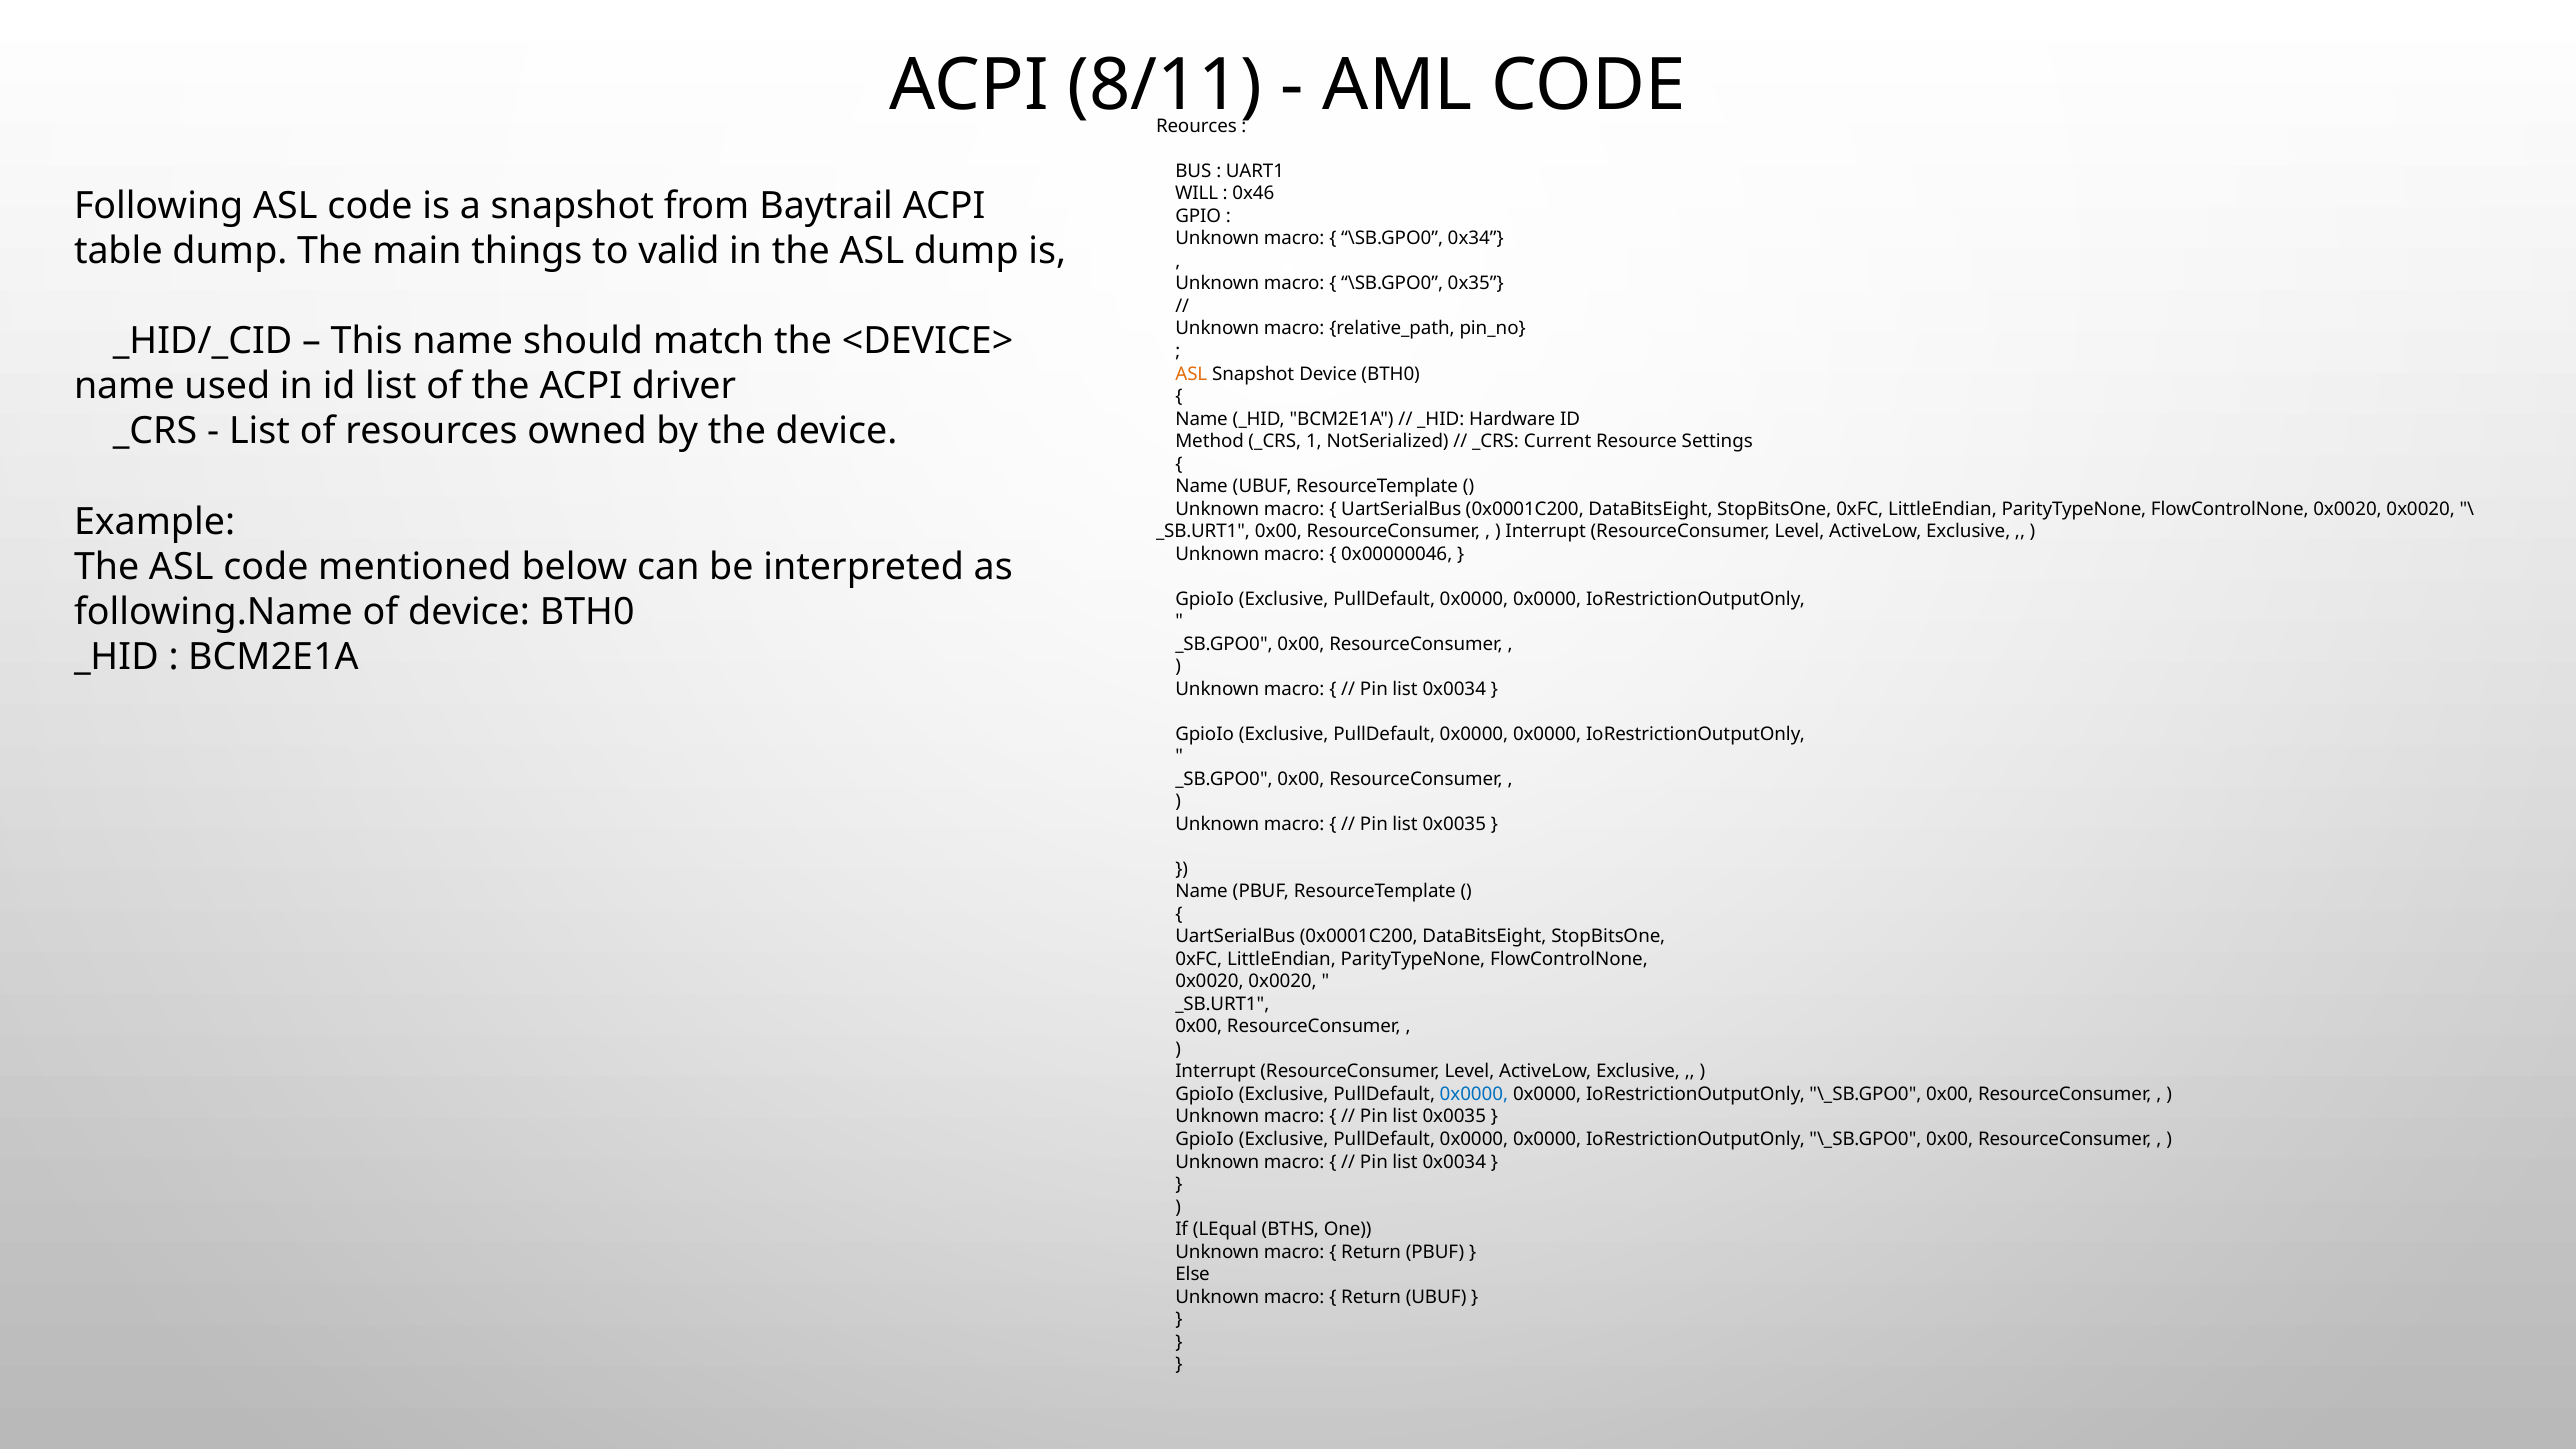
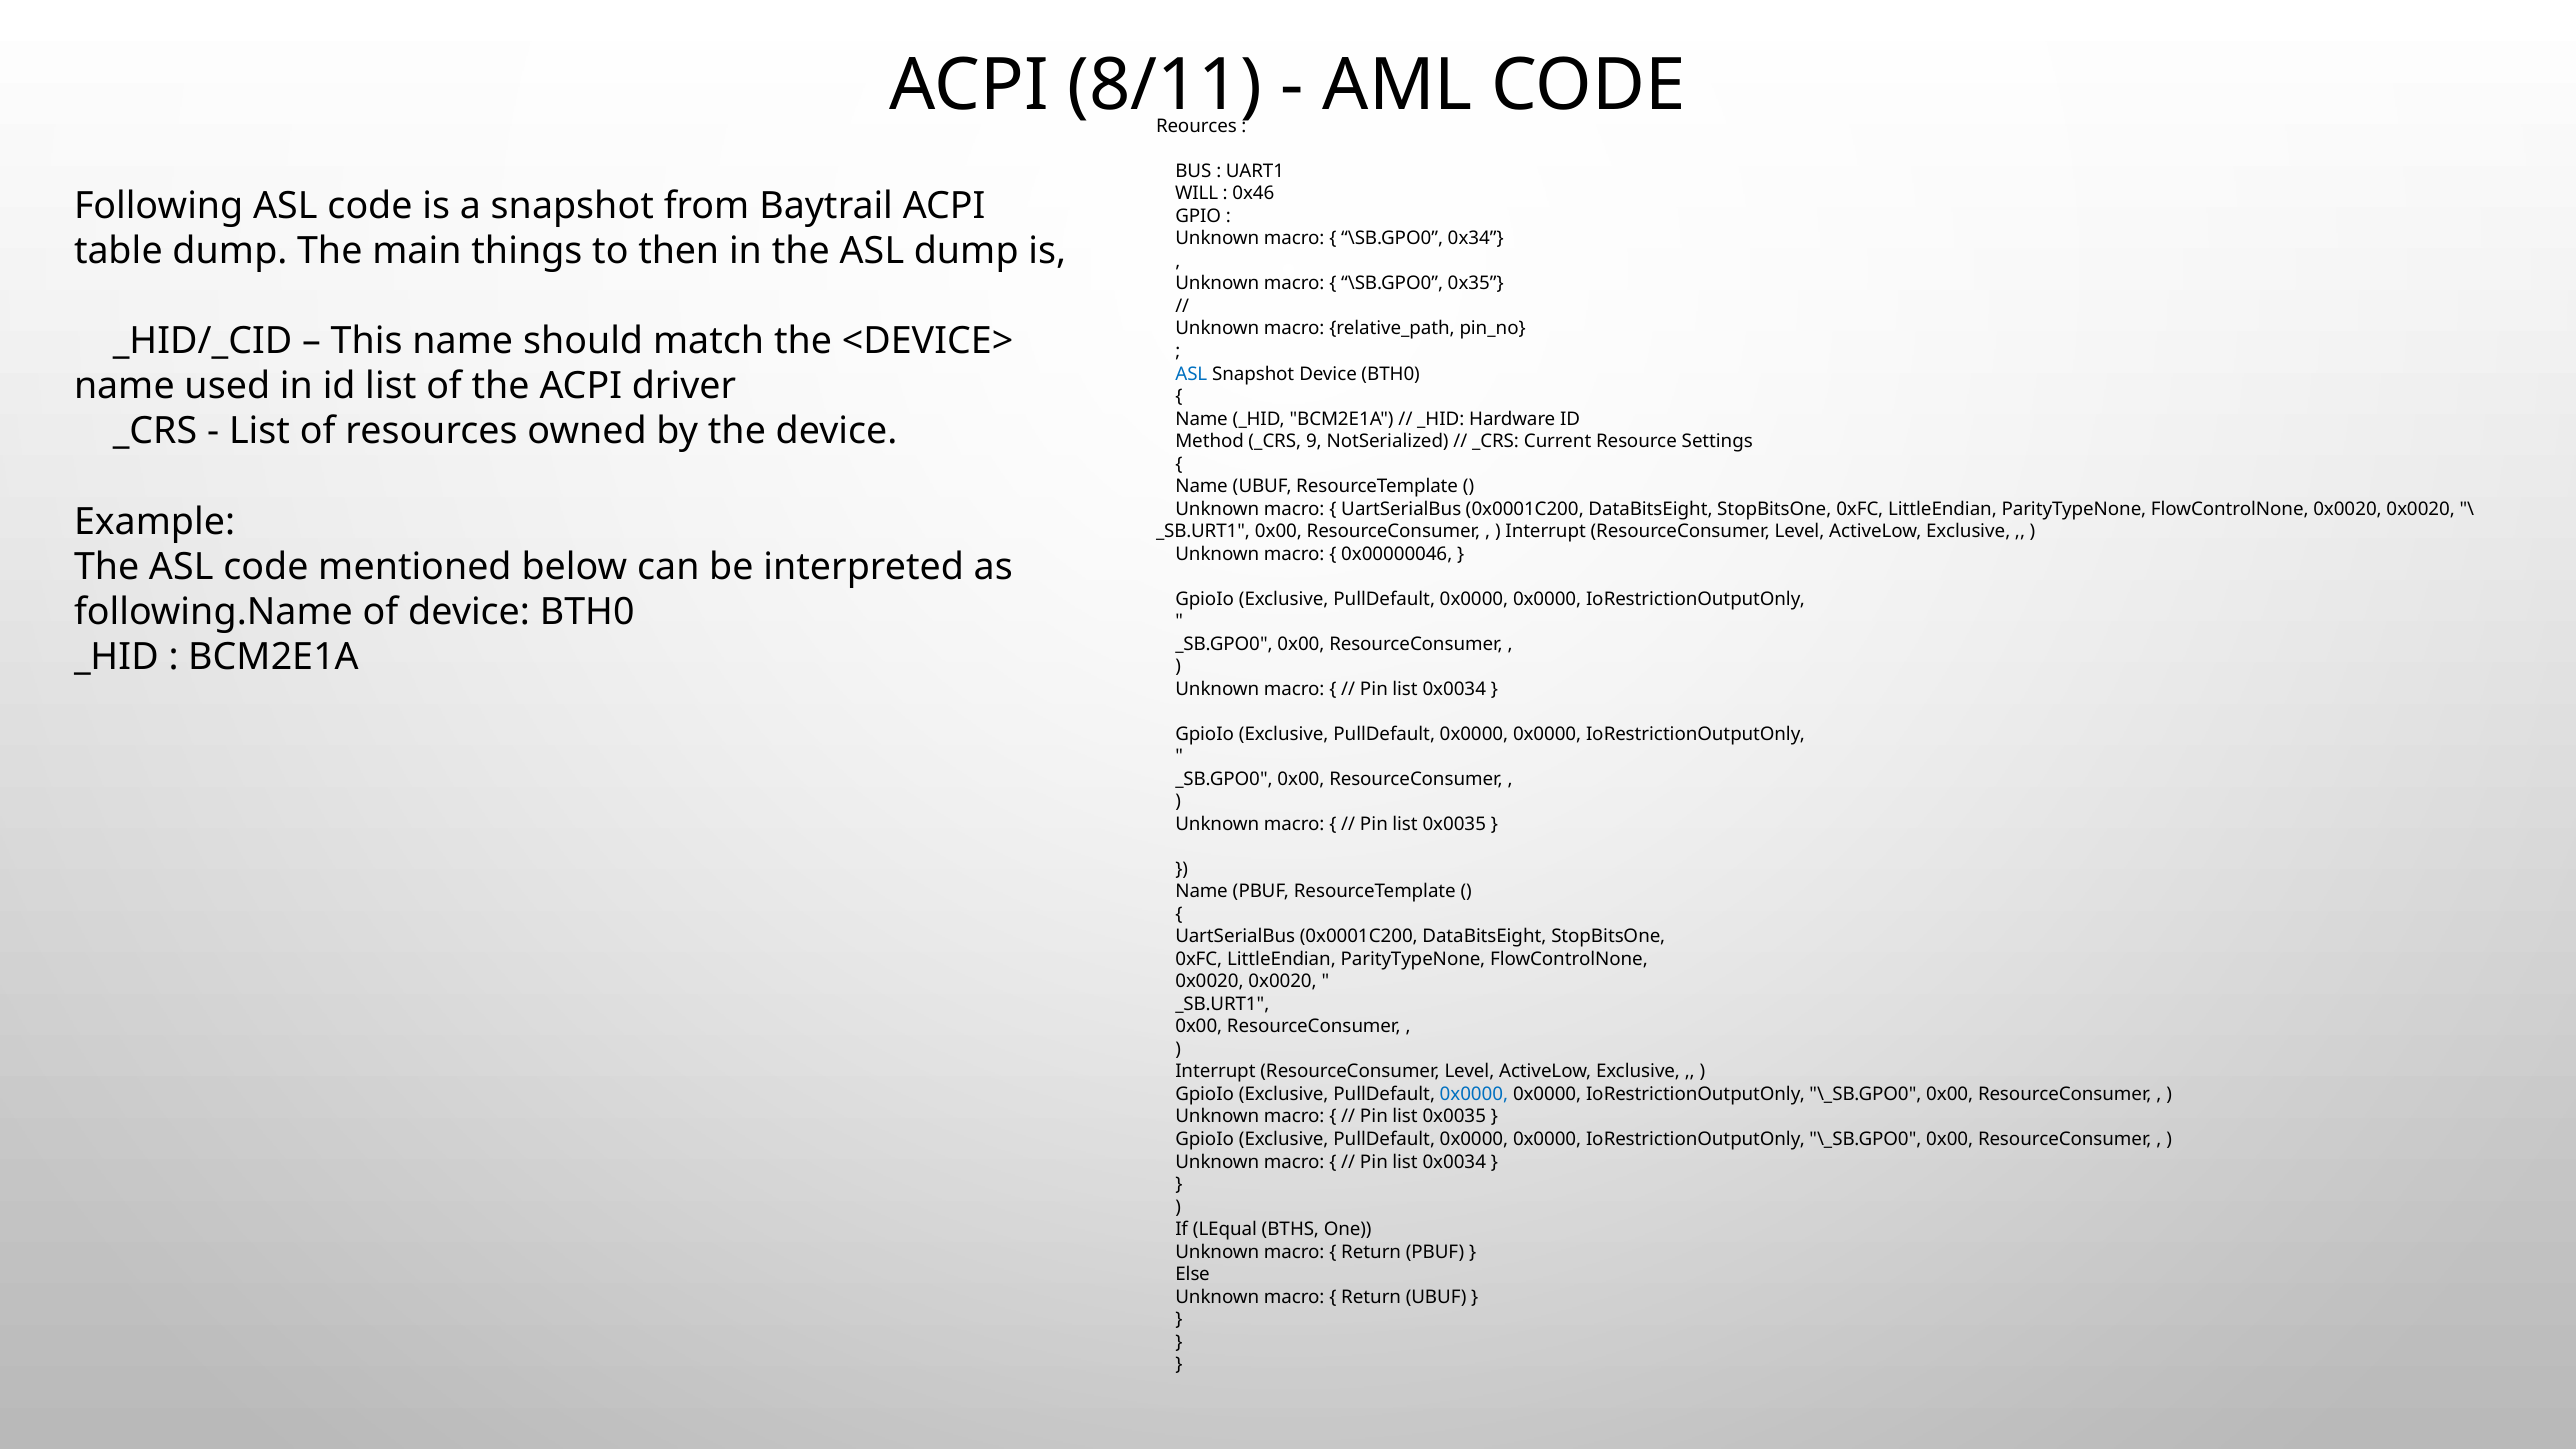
valid: valid -> then (679, 251)
ASL colour: orange -> blue (1191, 374)
1: 1 -> 9 (1314, 441)
